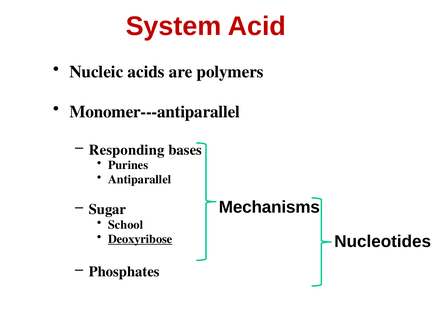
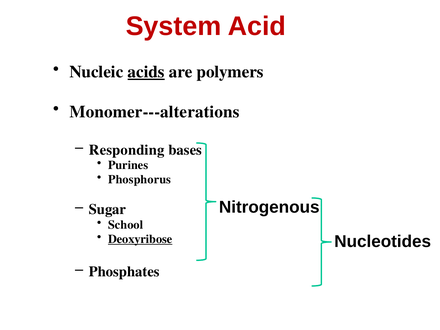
acids underline: none -> present (146, 72)
Monomer---antiparallel: Monomer---antiparallel -> Monomer---alterations (155, 112)
Antiparallel: Antiparallel -> Phosphorus (140, 179)
Mechanisms: Mechanisms -> Nitrogenous (269, 207)
